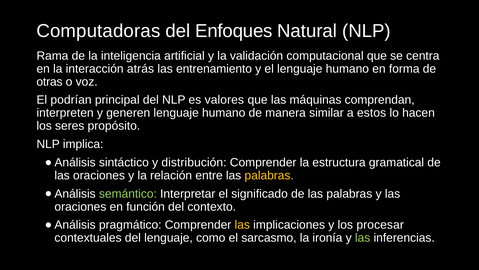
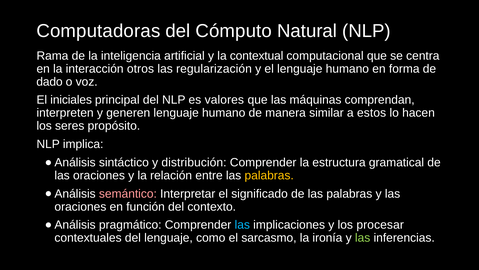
Enfoques: Enfoques -> Cómputo (234, 31)
validación: validación -> contextual (257, 56)
atrás: atrás -> otros (140, 69)
entrenamiento: entrenamiento -> regularización (214, 69)
otras: otras -> dado (50, 82)
podrían: podrían -> iniciales (71, 100)
semántico colour: light green -> pink (128, 193)
las colour: yellow -> light blue (242, 225)
